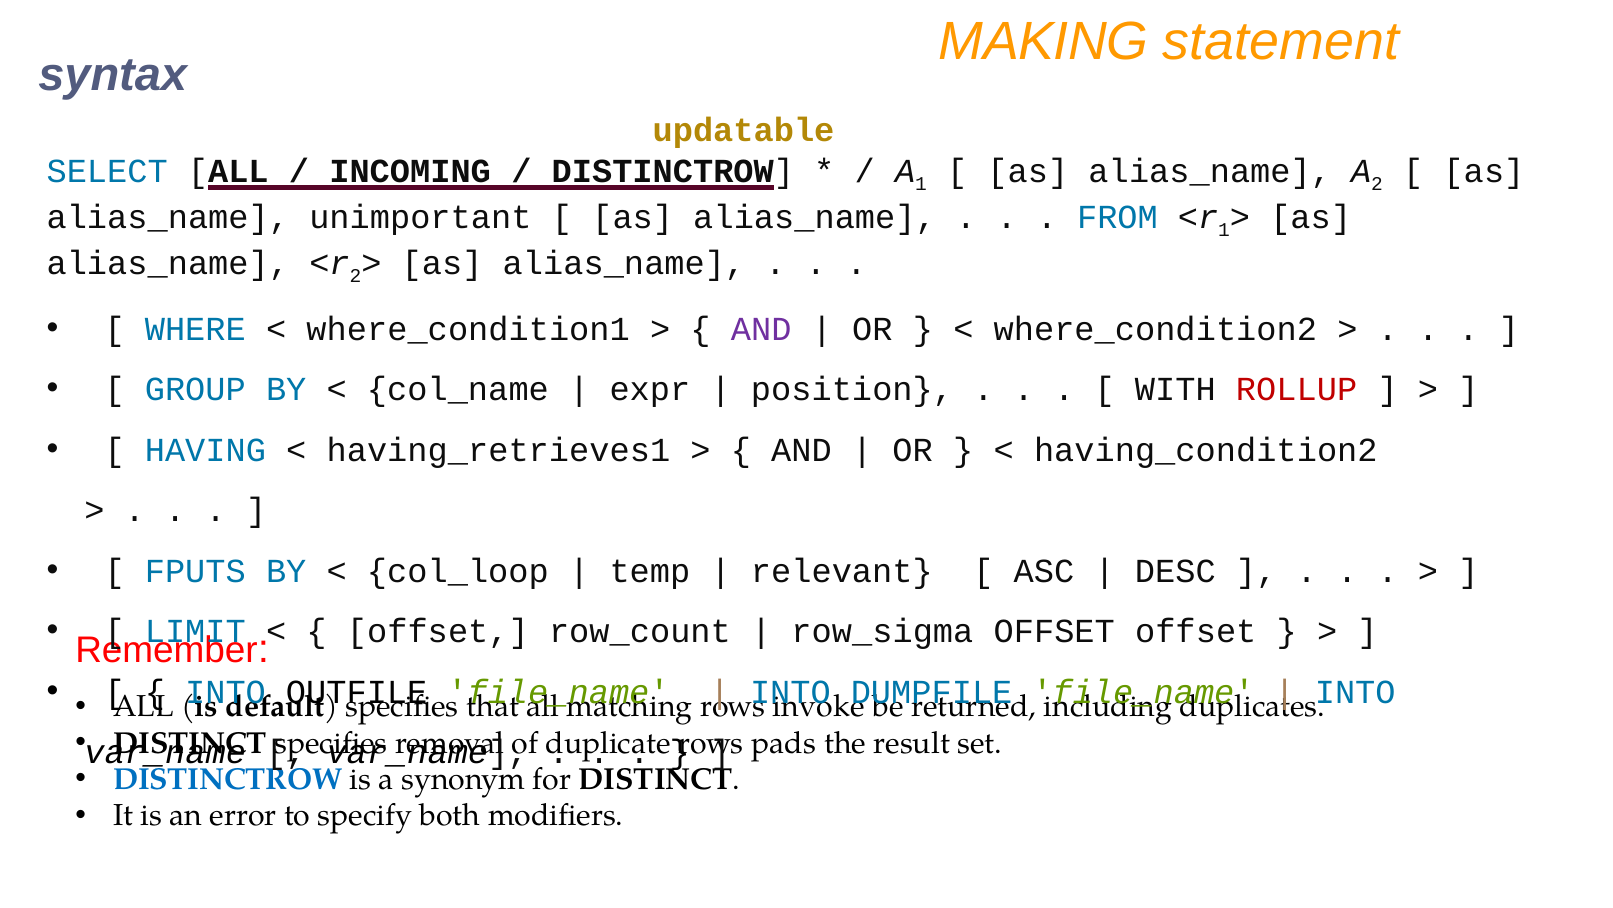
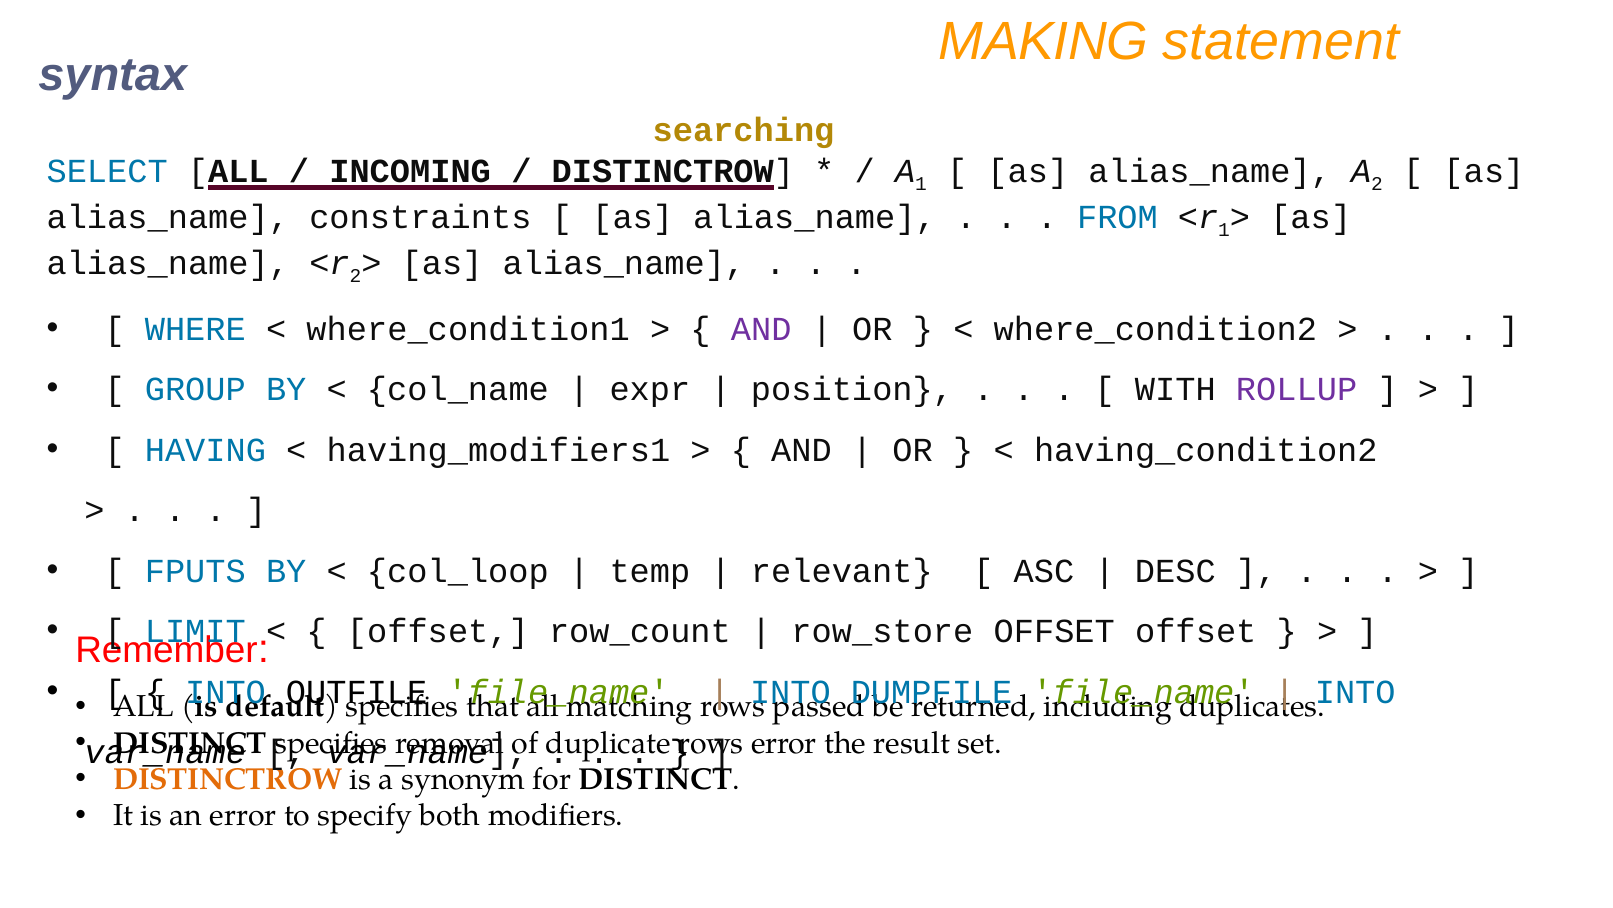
updatable: updatable -> searching (744, 131)
unimportant: unimportant -> constraints (420, 217)
ROLLUP colour: red -> purple (1297, 389)
having_retrieves1: having_retrieves1 -> having_modifiers1 (498, 450)
row_sigma: row_sigma -> row_store (882, 631)
invoke: invoke -> passed (819, 706)
pads: pads -> error (784, 743)
DISTINCTROW colour: blue -> orange (228, 779)
